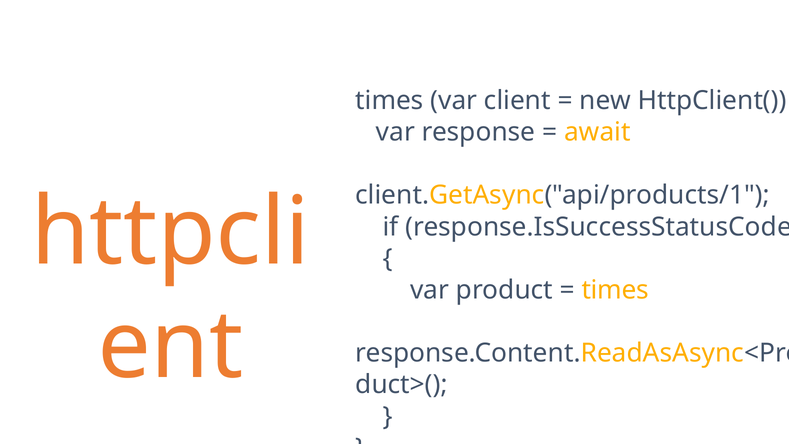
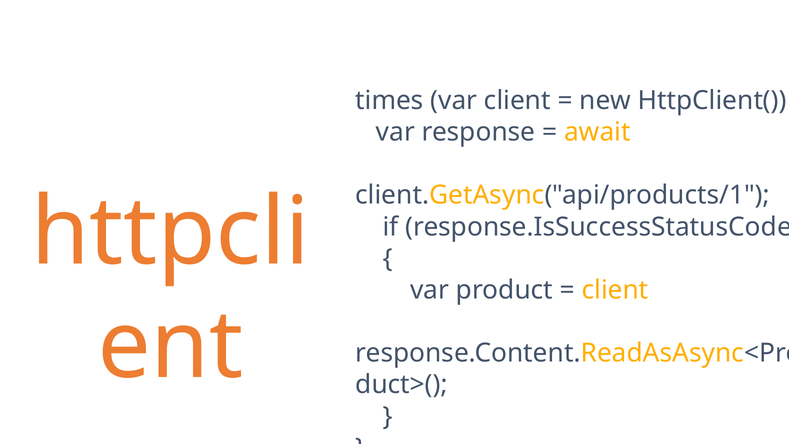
times: times -> client (615, 290)
